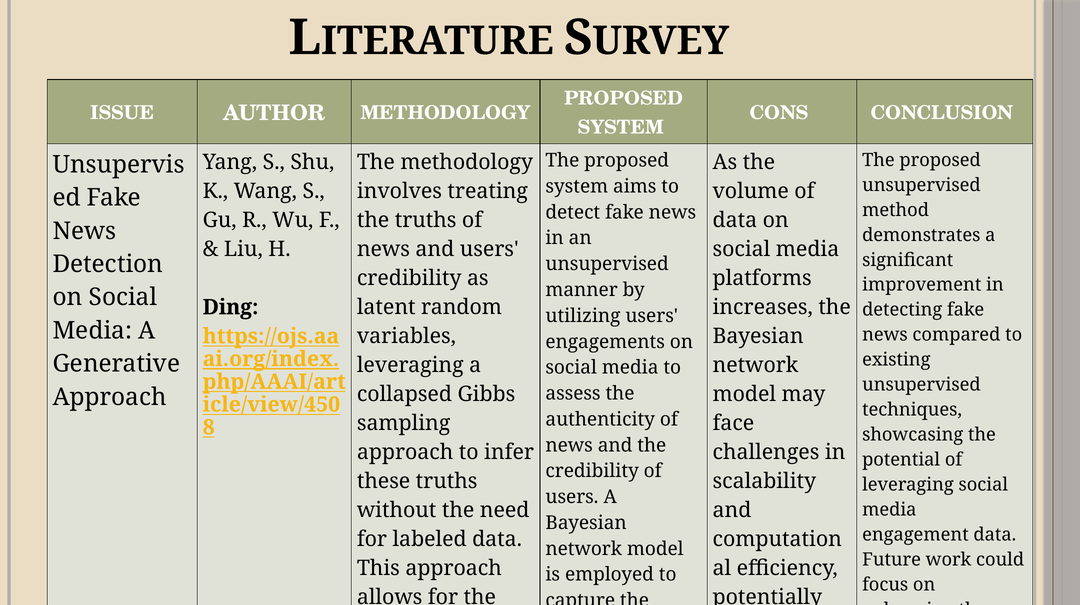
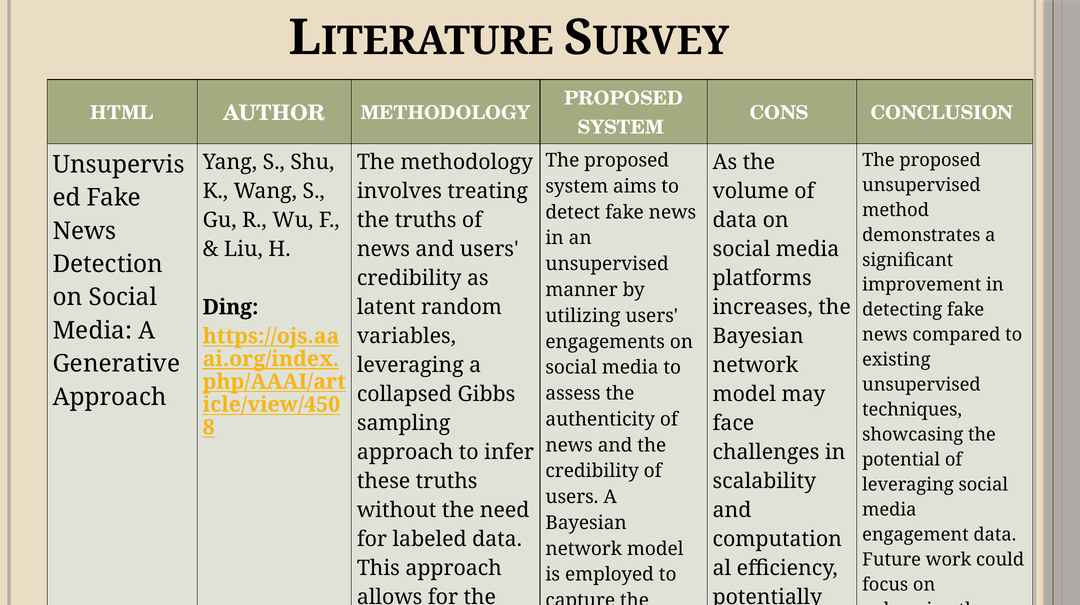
ISSUE: ISSUE -> HTML (122, 113)
